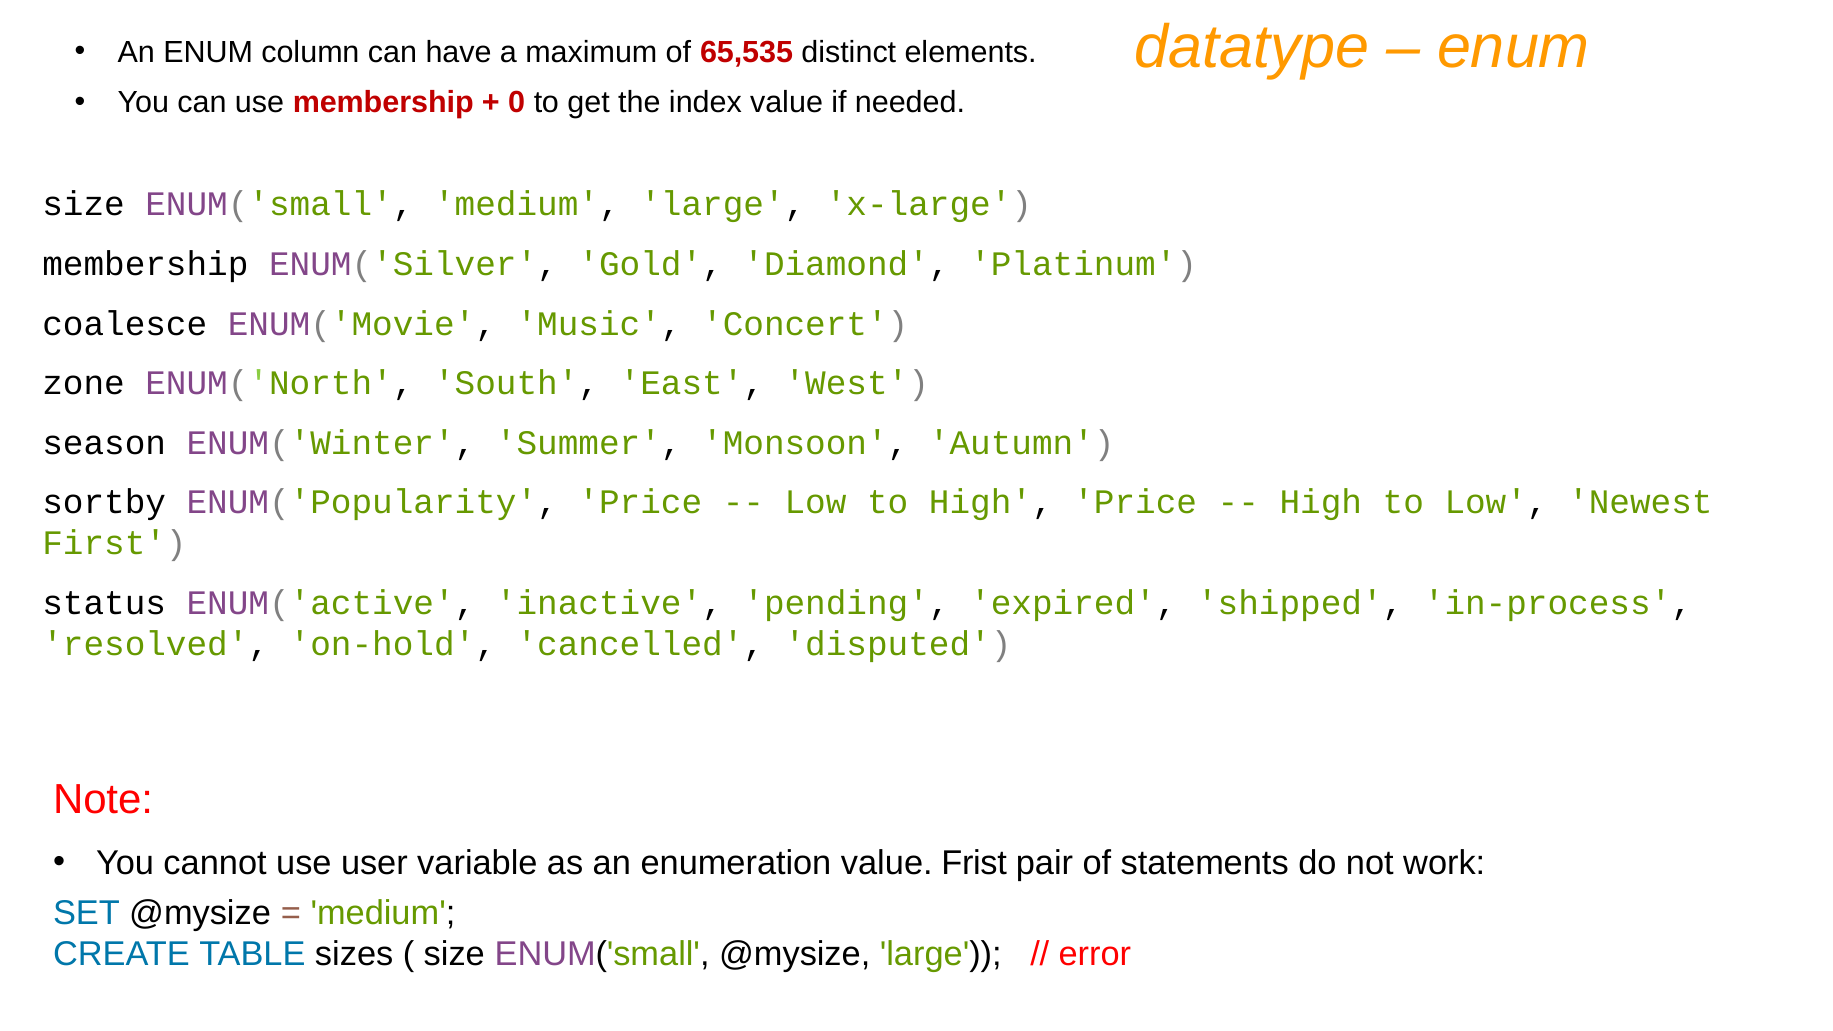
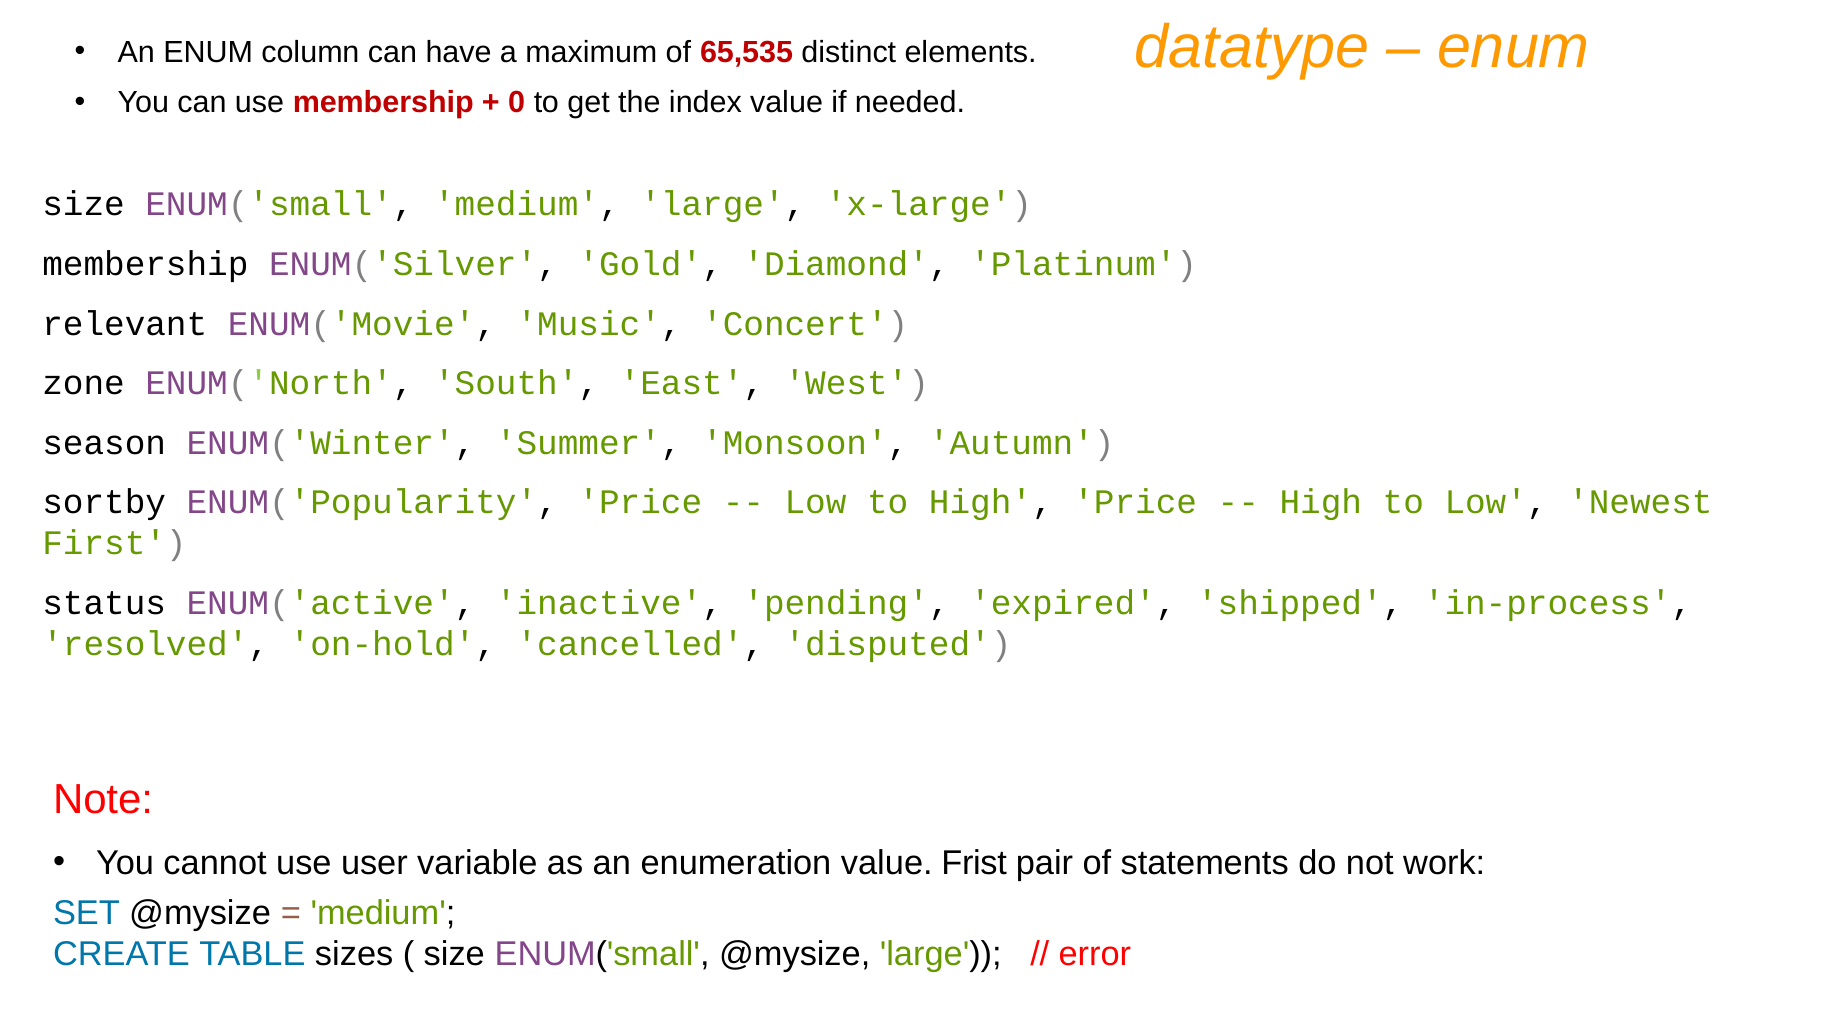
coalesce: coalesce -> relevant (125, 324)
